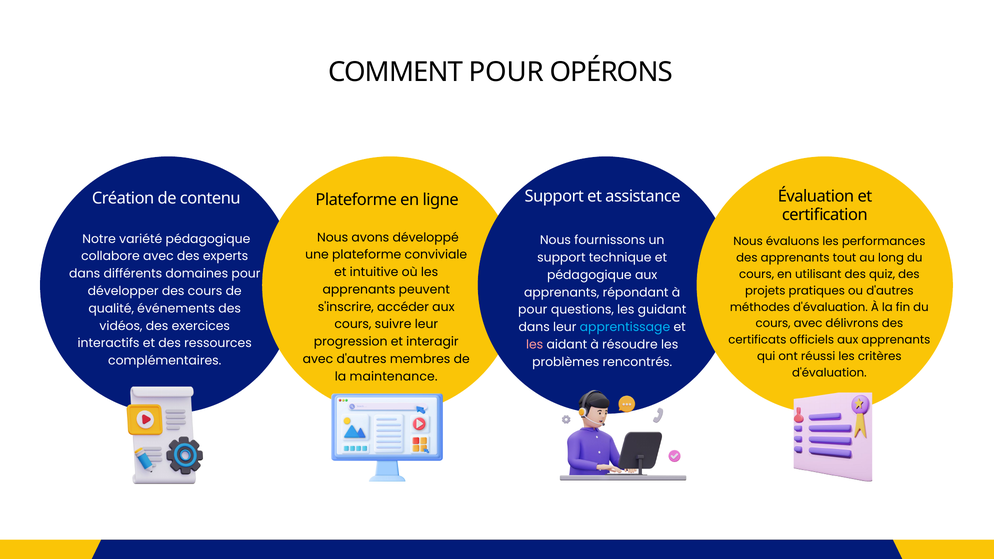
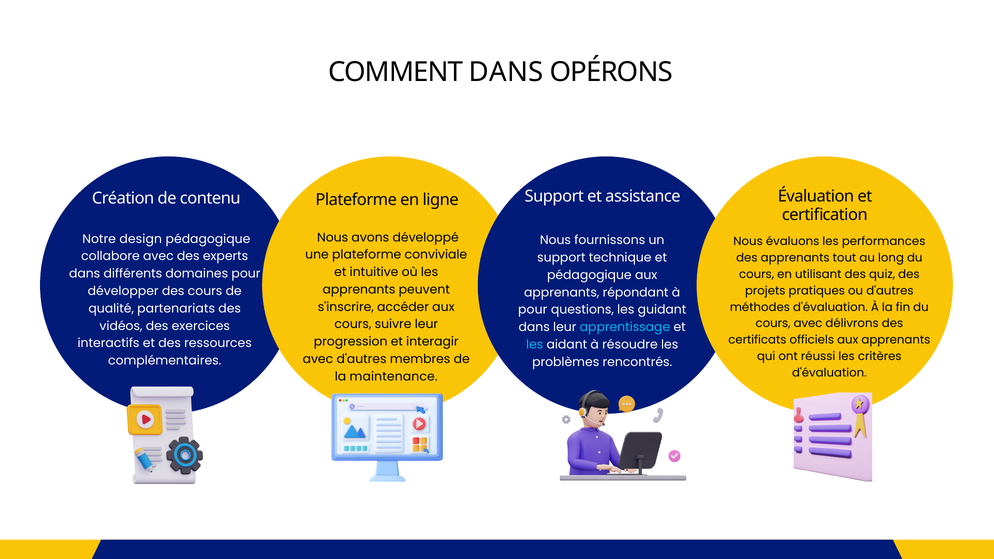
COMMENT POUR: POUR -> DANS (506, 72)
variété: variété -> design (141, 239)
événements: événements -> partenariats (176, 309)
les colour: pink -> light blue (535, 345)
